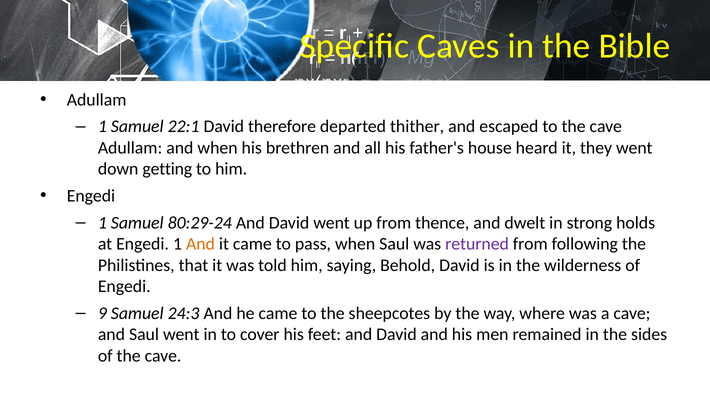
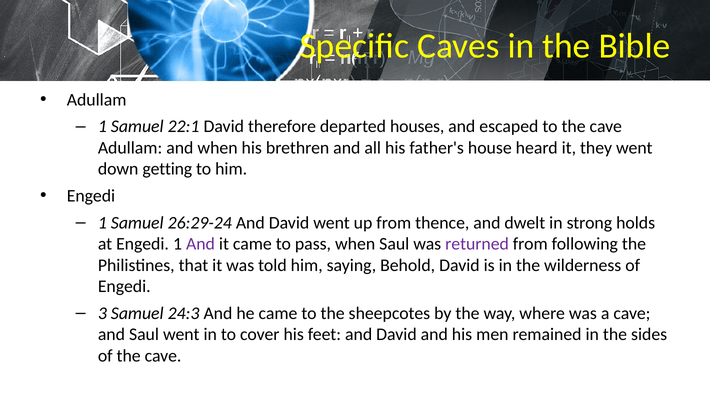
thither: thither -> houses (417, 127)
80:29-24: 80:29-24 -> 26:29-24 (200, 223)
And colour: orange -> purple (200, 244)
9: 9 -> 3 (102, 314)
